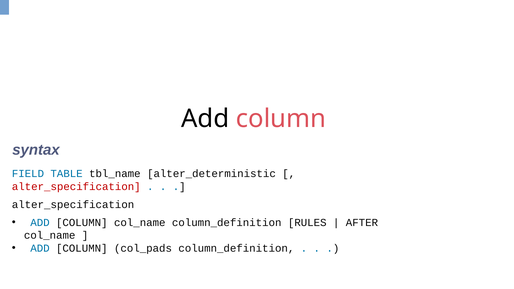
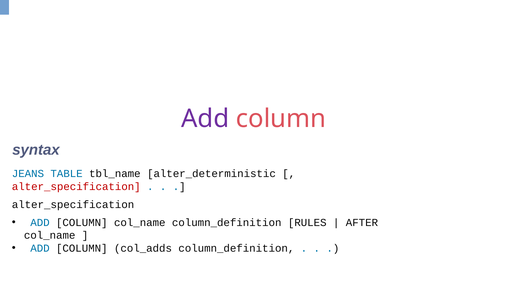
Add colour: black -> purple (205, 119)
FIELD: FIELD -> JEANS (28, 174)
col_pads: col_pads -> col_adds (143, 248)
